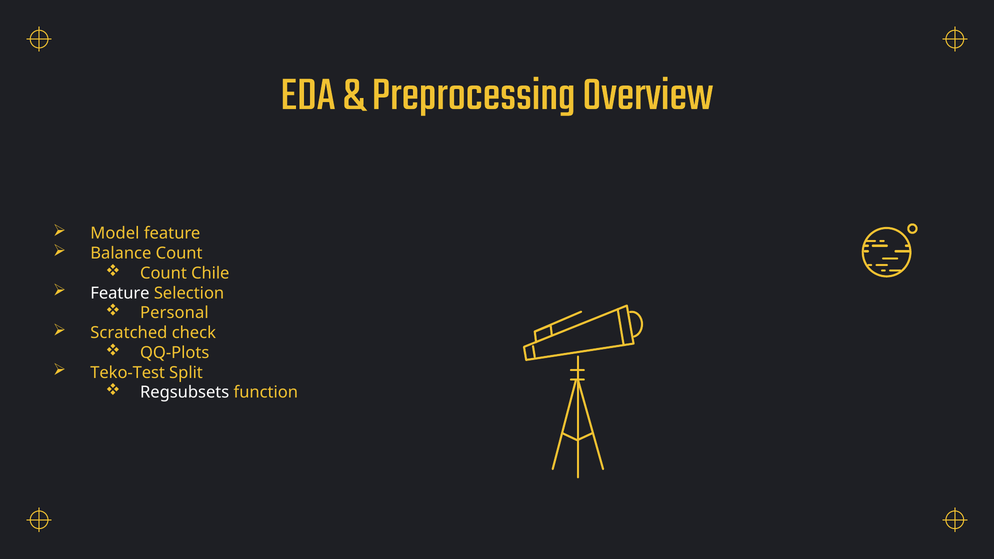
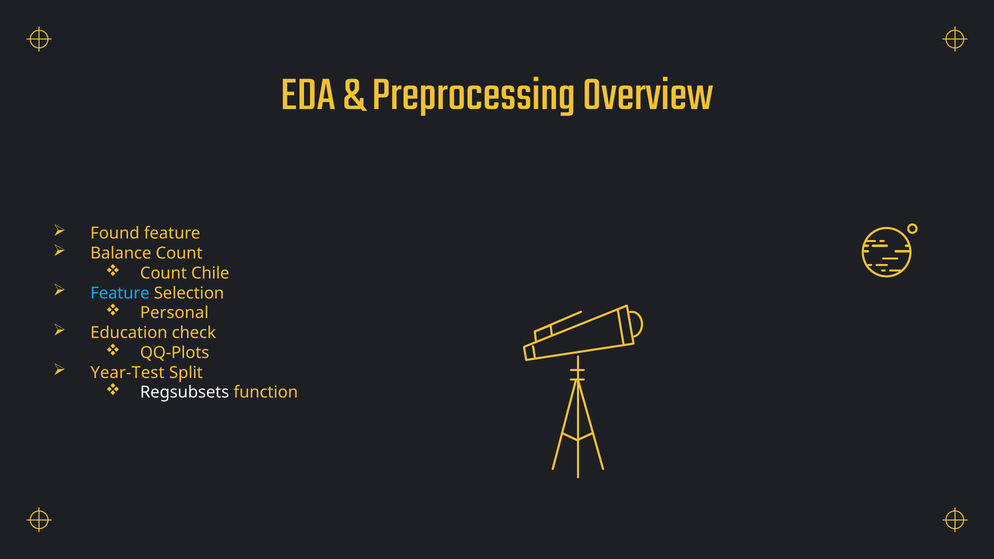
Model: Model -> Found (115, 234)
Feature colour: white -> light blue (120, 293)
Scratched: Scratched -> Education (129, 333)
Teko-Test: Teko-Test -> Year-Test (128, 373)
